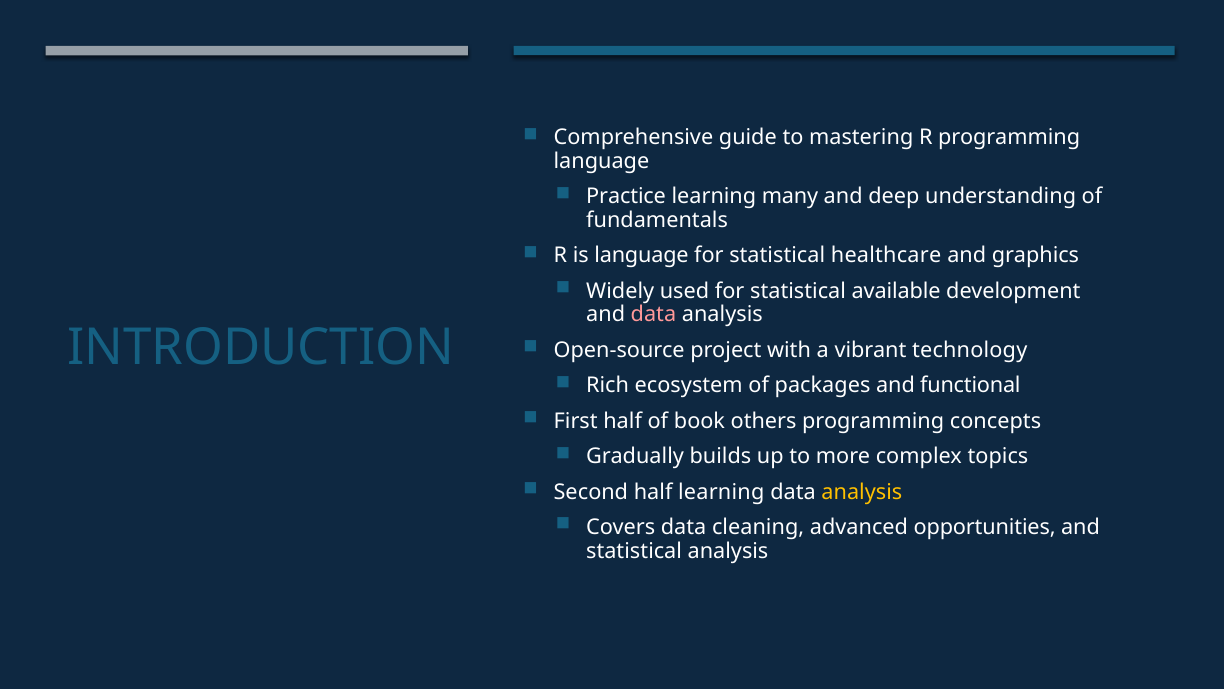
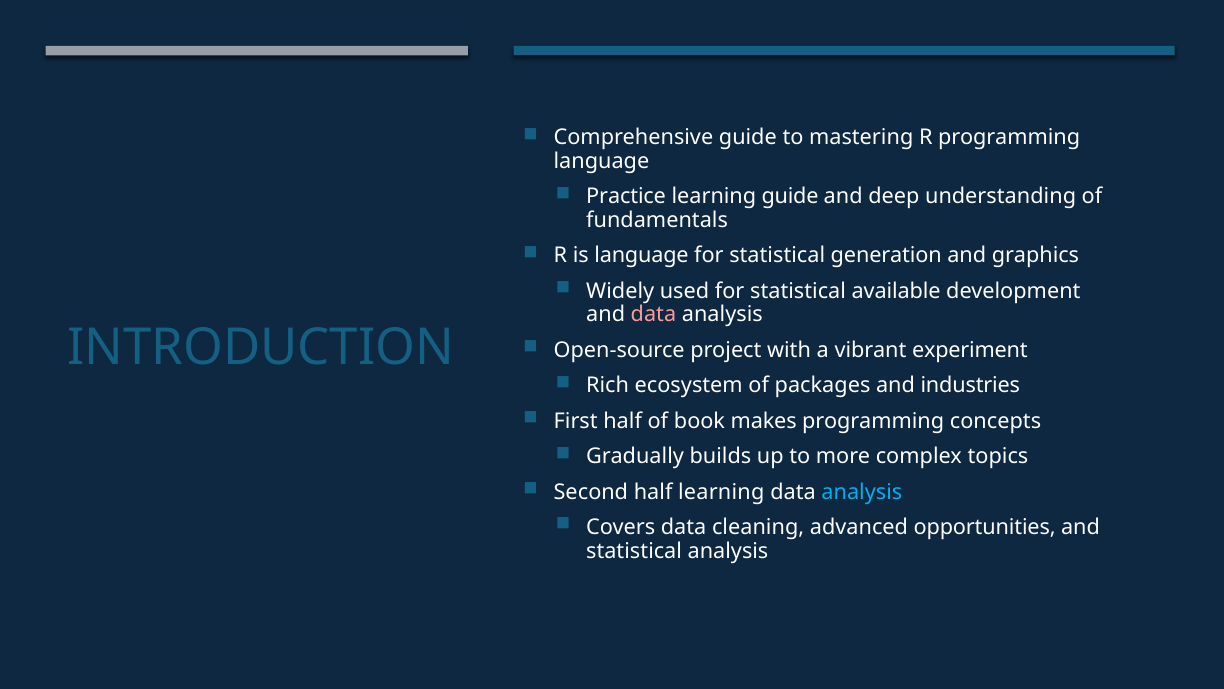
learning many: many -> guide (790, 197)
healthcare: healthcare -> generation (886, 255)
technology: technology -> experiment (970, 350)
functional: functional -> industries (970, 385)
others: others -> makes (764, 421)
analysis colour: yellow -> light blue (862, 492)
